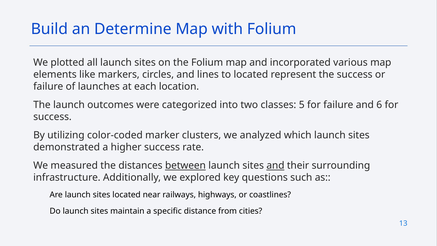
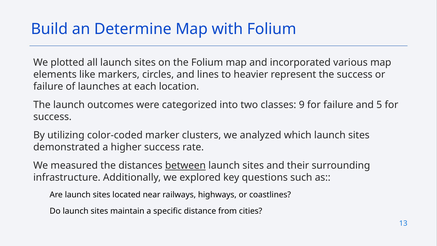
to located: located -> heavier (251, 74)
5: 5 -> 9 (302, 105)
6: 6 -> 5 (379, 105)
and underline: present -> none (275, 165)
